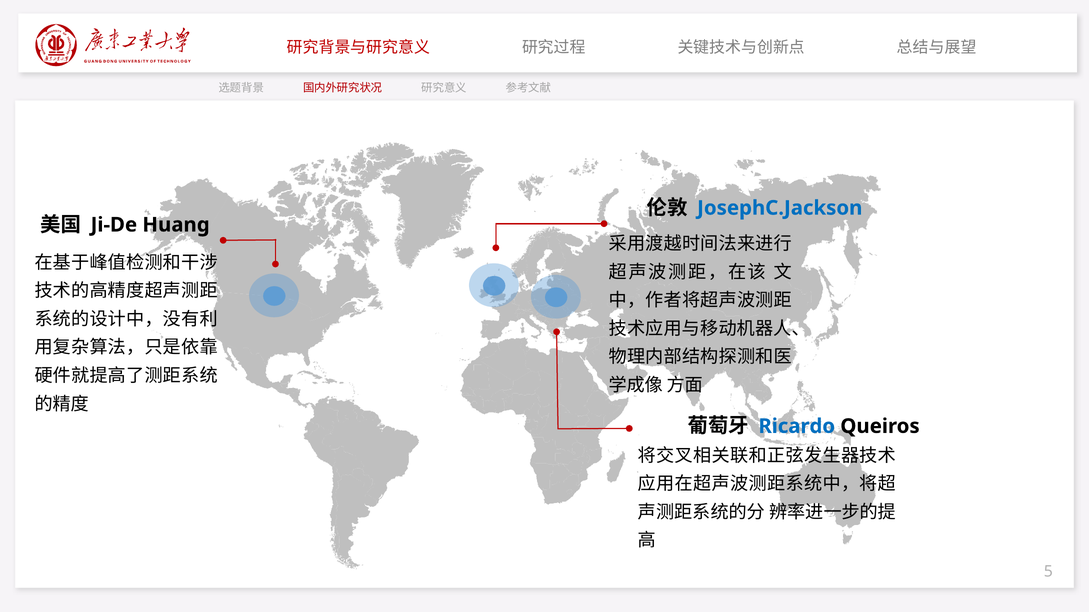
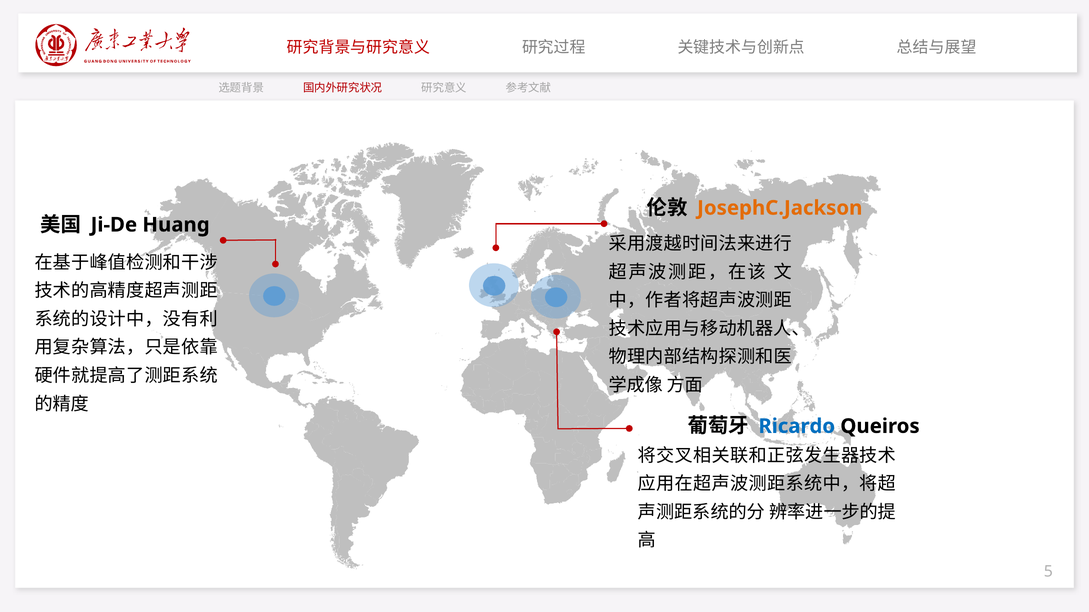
JosephC.Jackson colour: blue -> orange (780, 208)
